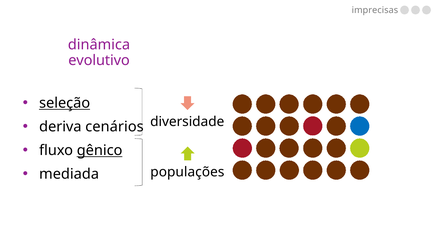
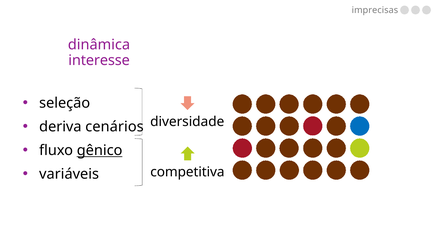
evolutivo: evolutivo -> interesse (99, 61)
seleção underline: present -> none (65, 103)
mediada: mediada -> variáveis (69, 174)
populações: populações -> competitiva (187, 172)
